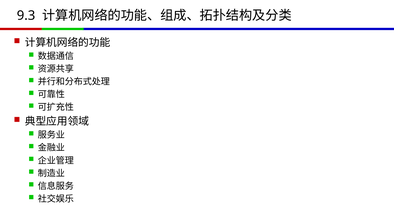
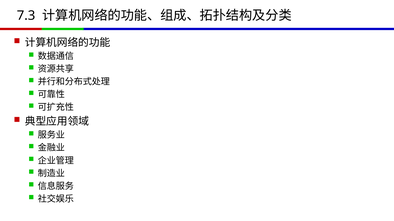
9.3: 9.3 -> 7.3 (26, 16)
